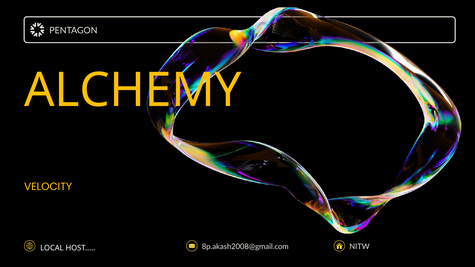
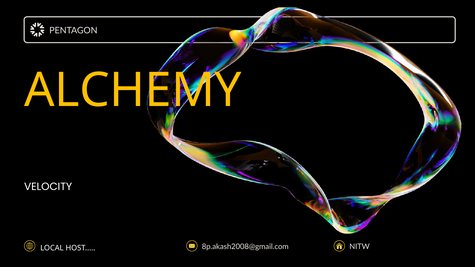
VELOCITY colour: yellow -> white (48, 187)
